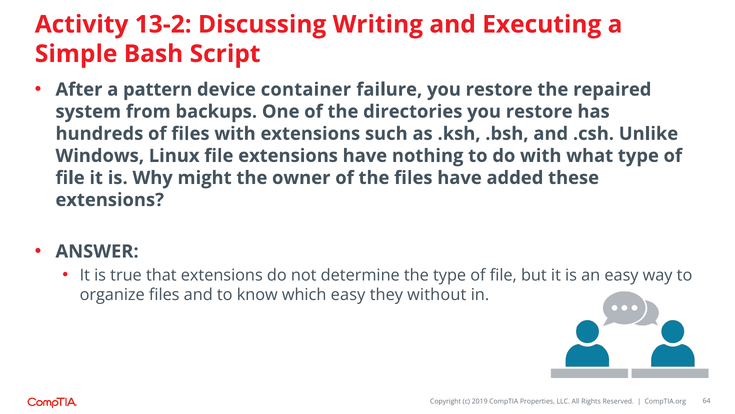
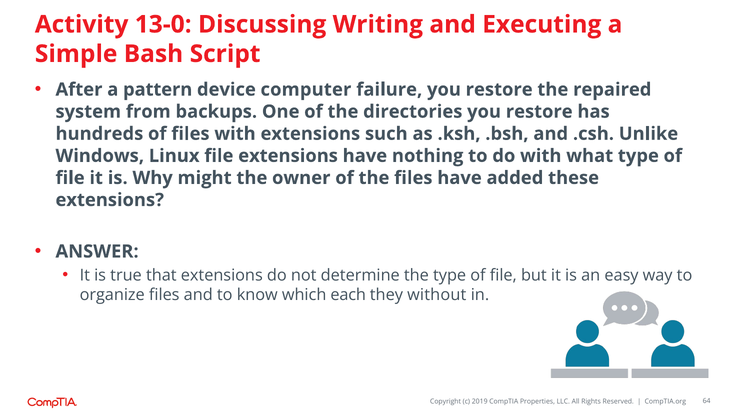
13-2: 13-2 -> 13-0 (163, 24)
container: container -> computer (306, 89)
which easy: easy -> each (348, 295)
